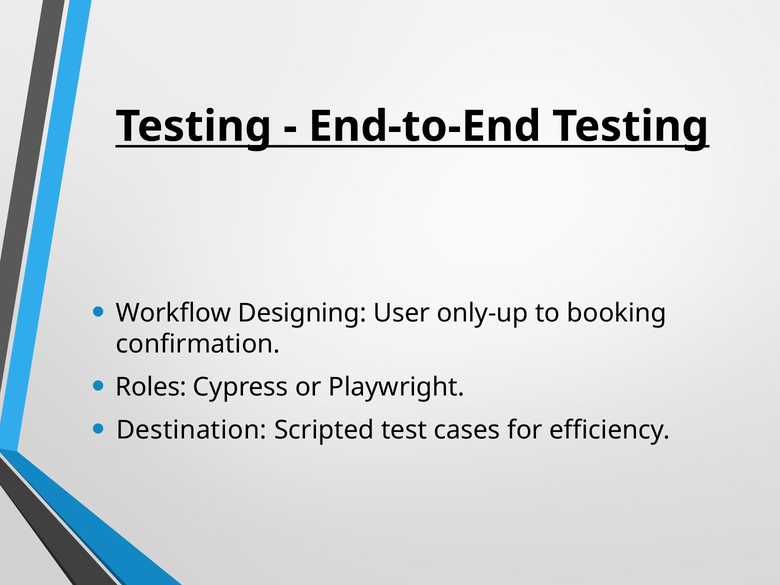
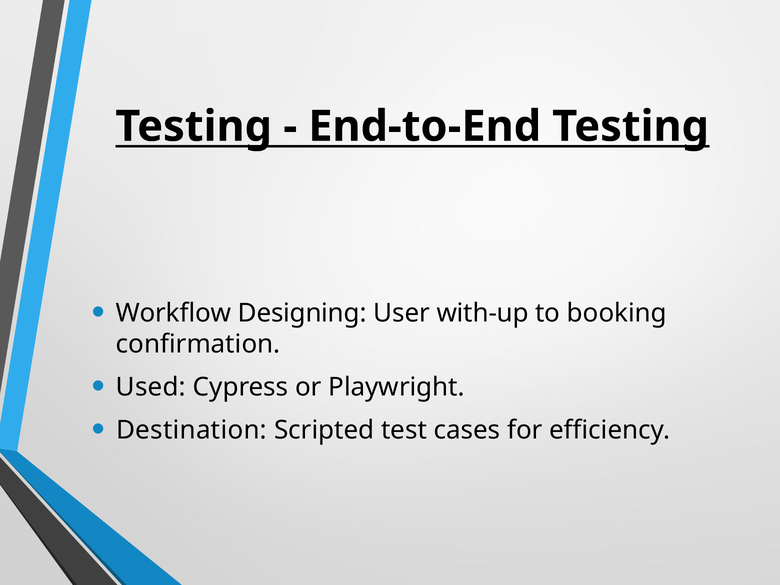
only-up: only-up -> with-up (483, 313)
Roles: Roles -> Used (151, 387)
